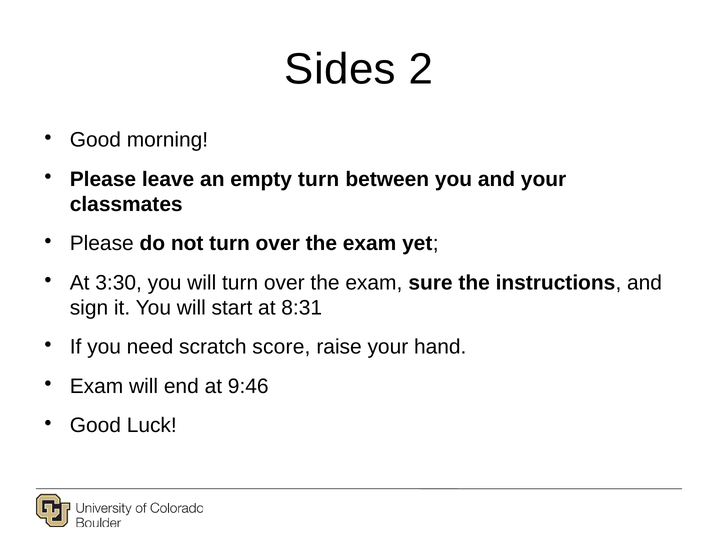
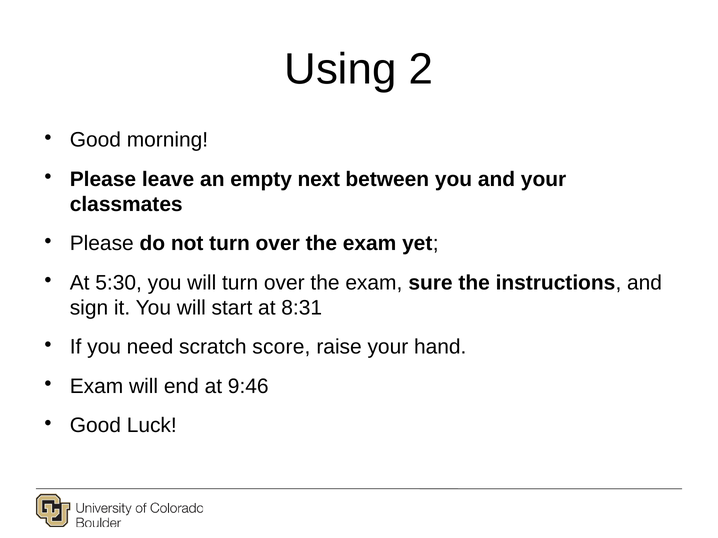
Sides: Sides -> Using (340, 69)
empty turn: turn -> next (319, 179)
3:30: 3:30 -> 5:30 (119, 283)
